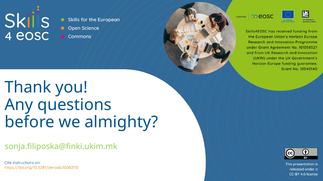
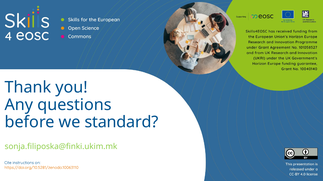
almighty: almighty -> standard (121, 123)
